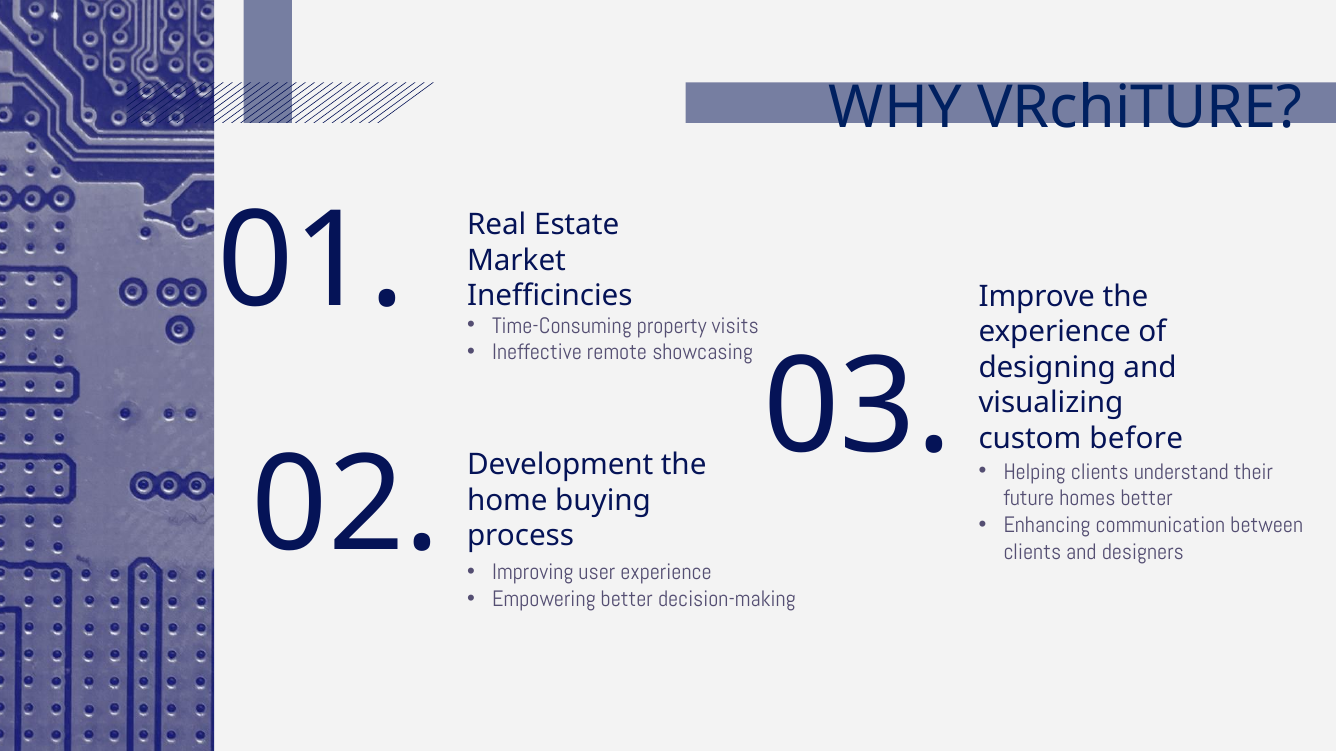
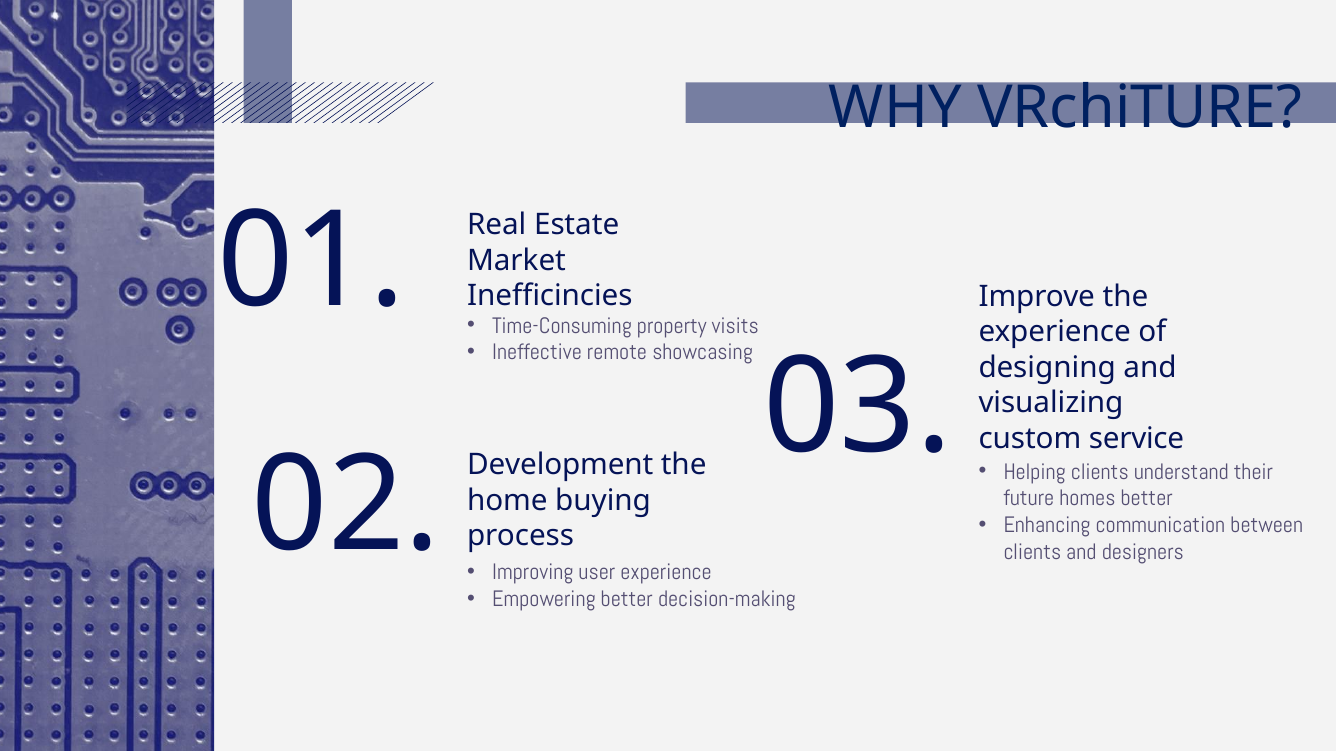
before: before -> service (1137, 439)
